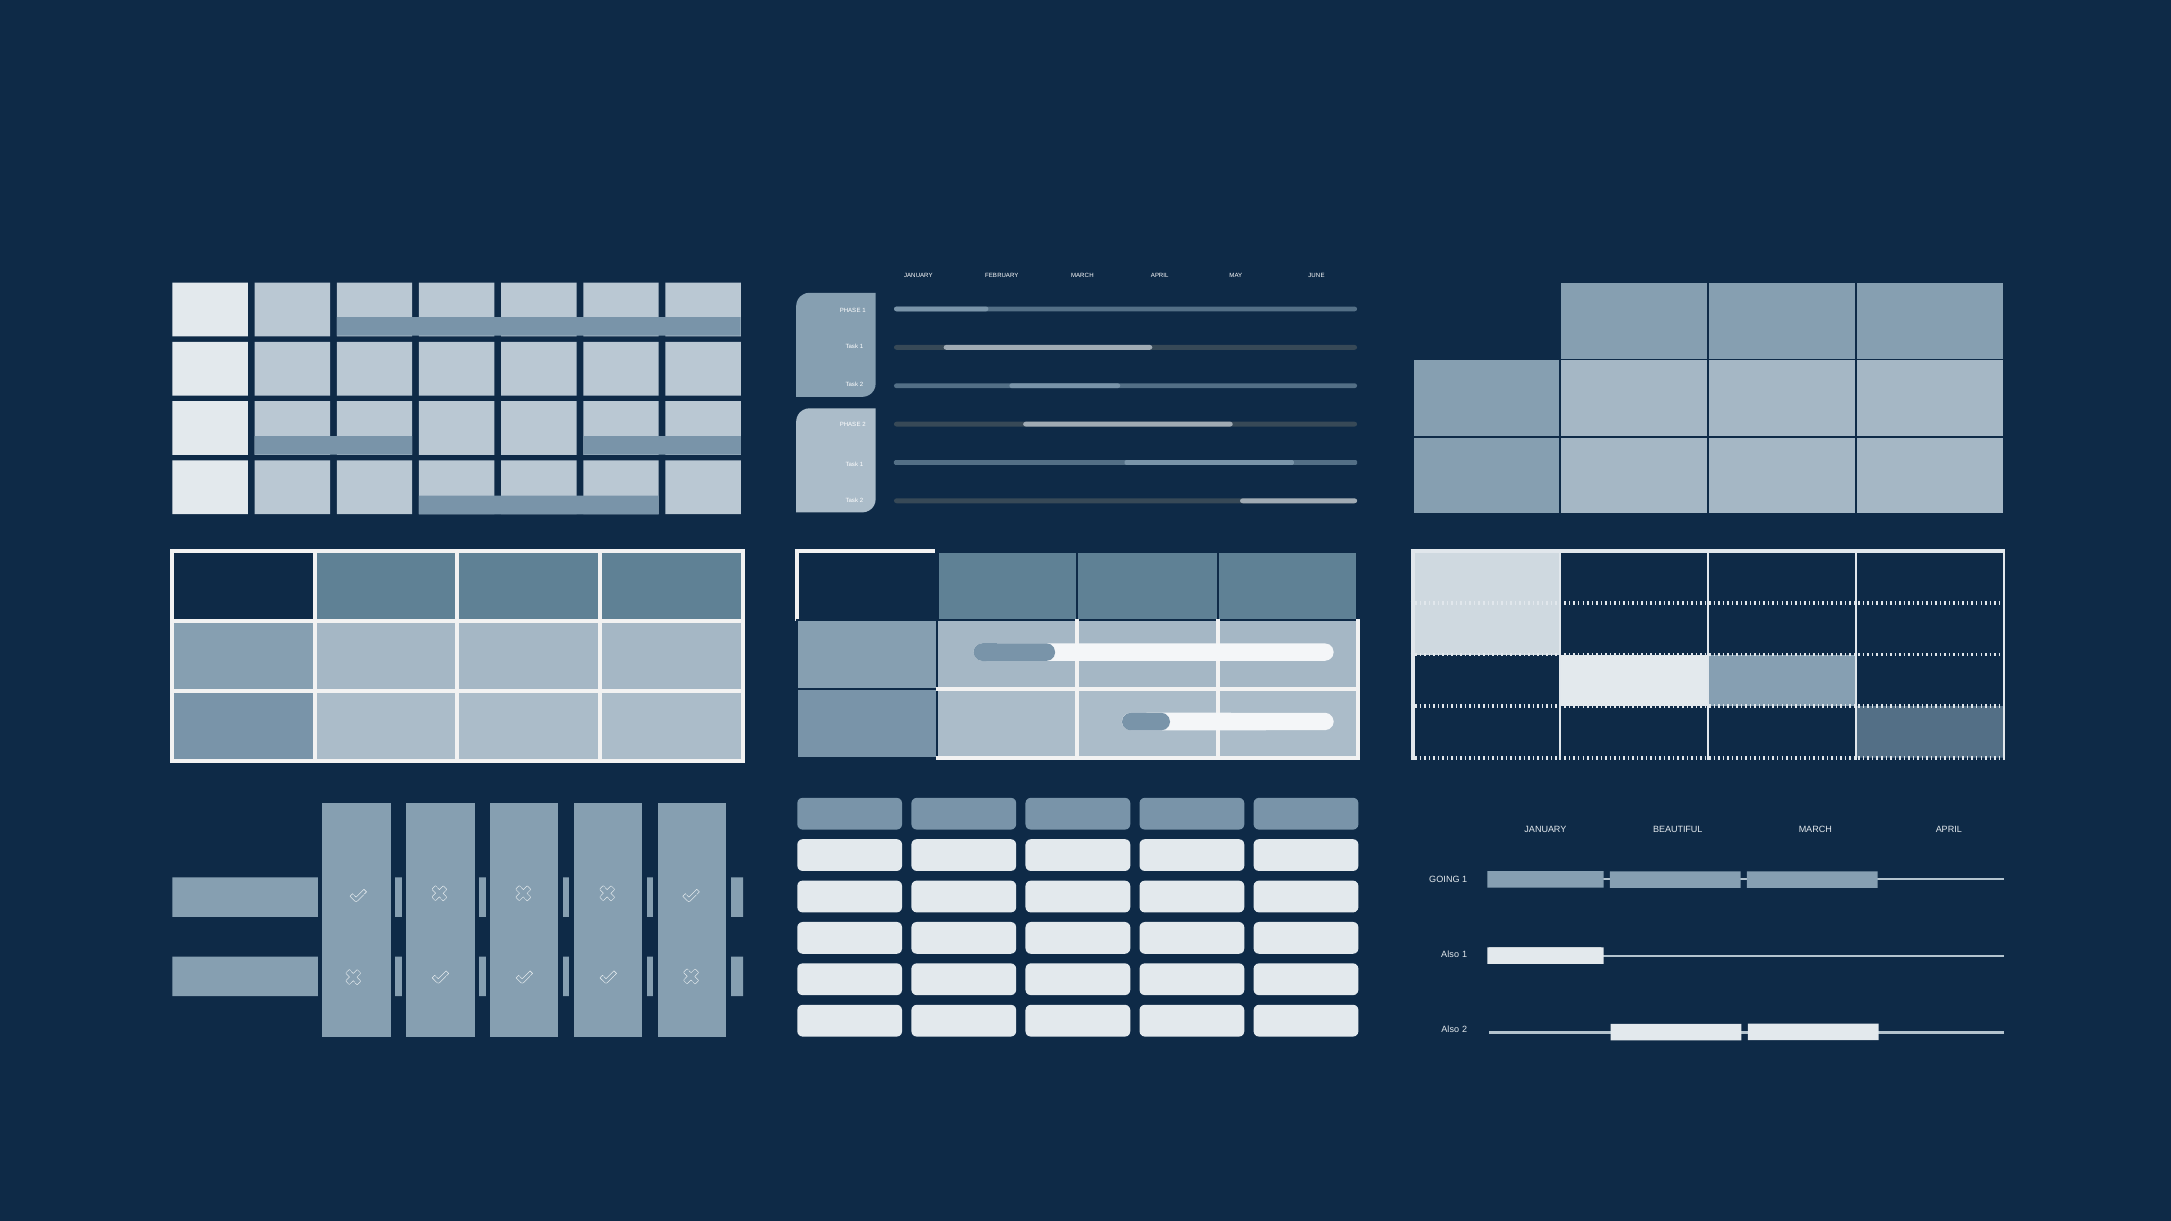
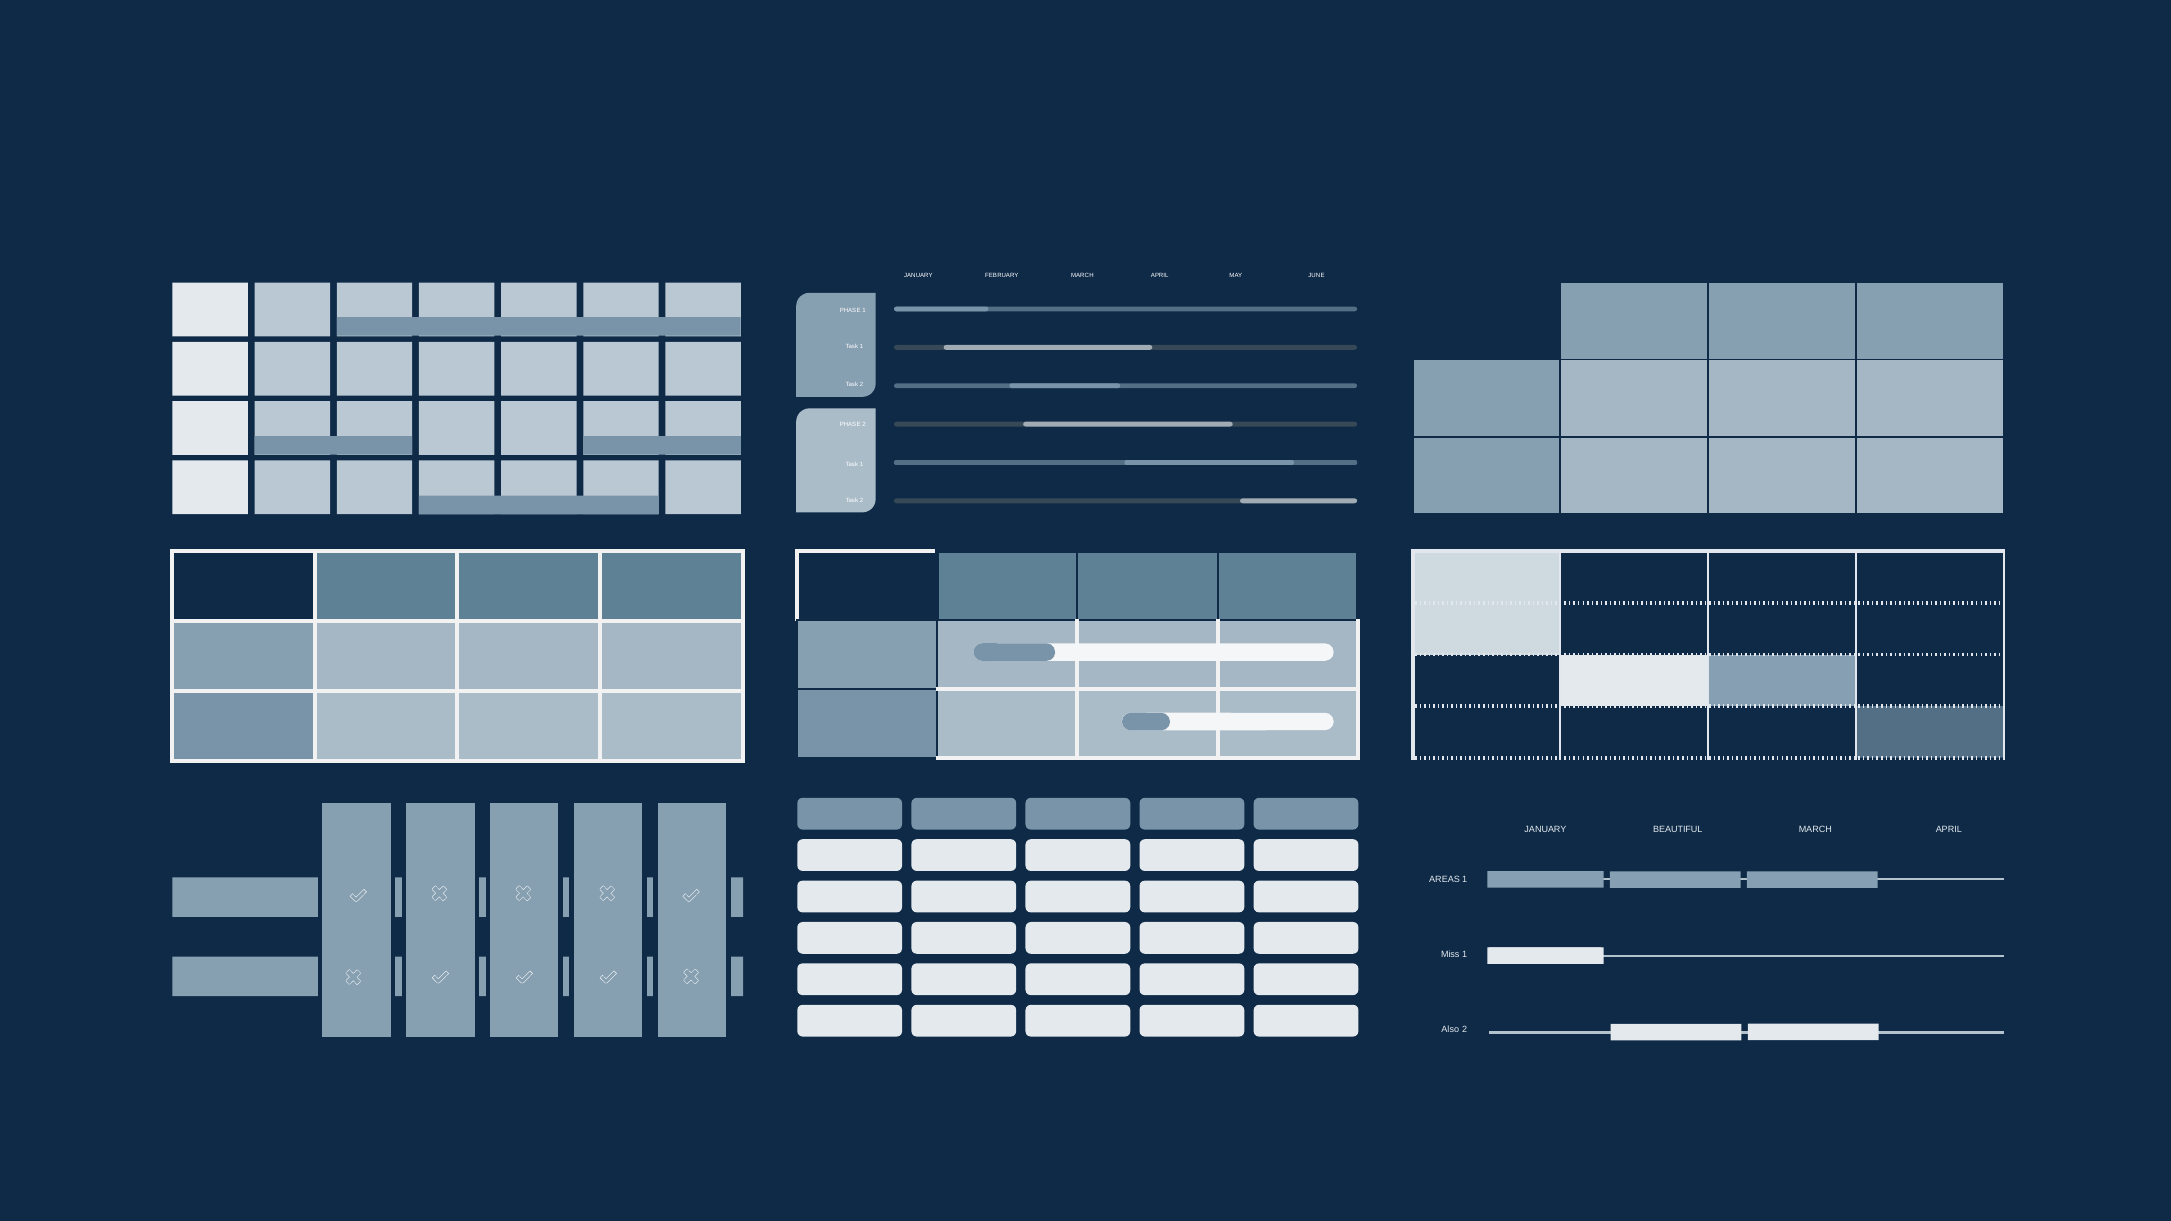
GOING: GOING -> AREAS (1445, 880)
Also: Also -> Miss (1450, 955)
